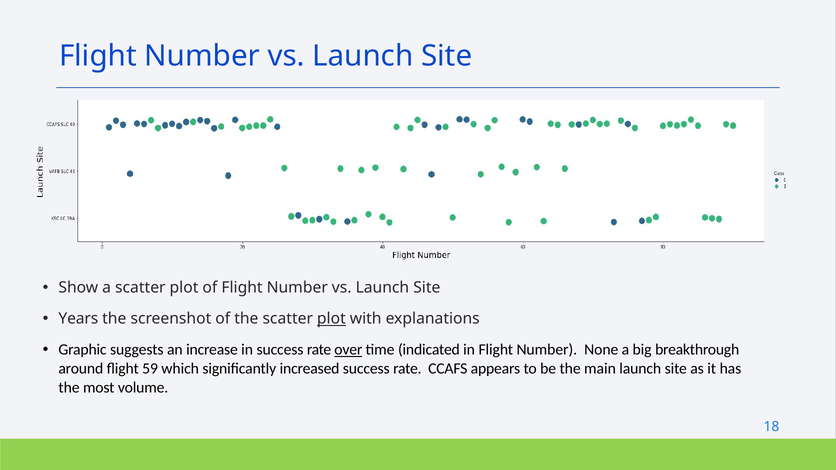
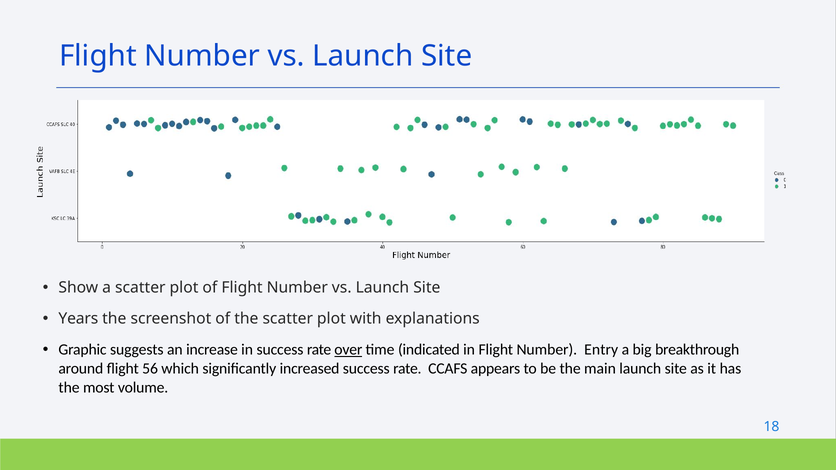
plot underline: present -> none (331, 319)
None: None -> Entry (601, 350)
59: 59 -> 56 (150, 369)
